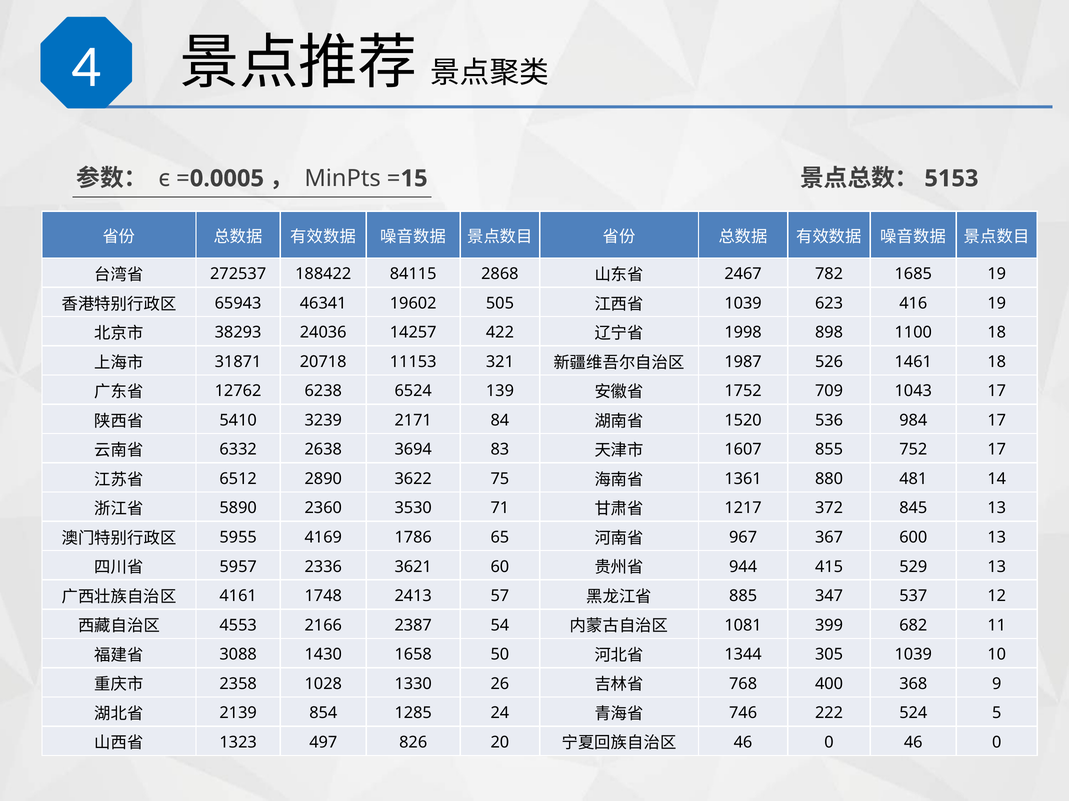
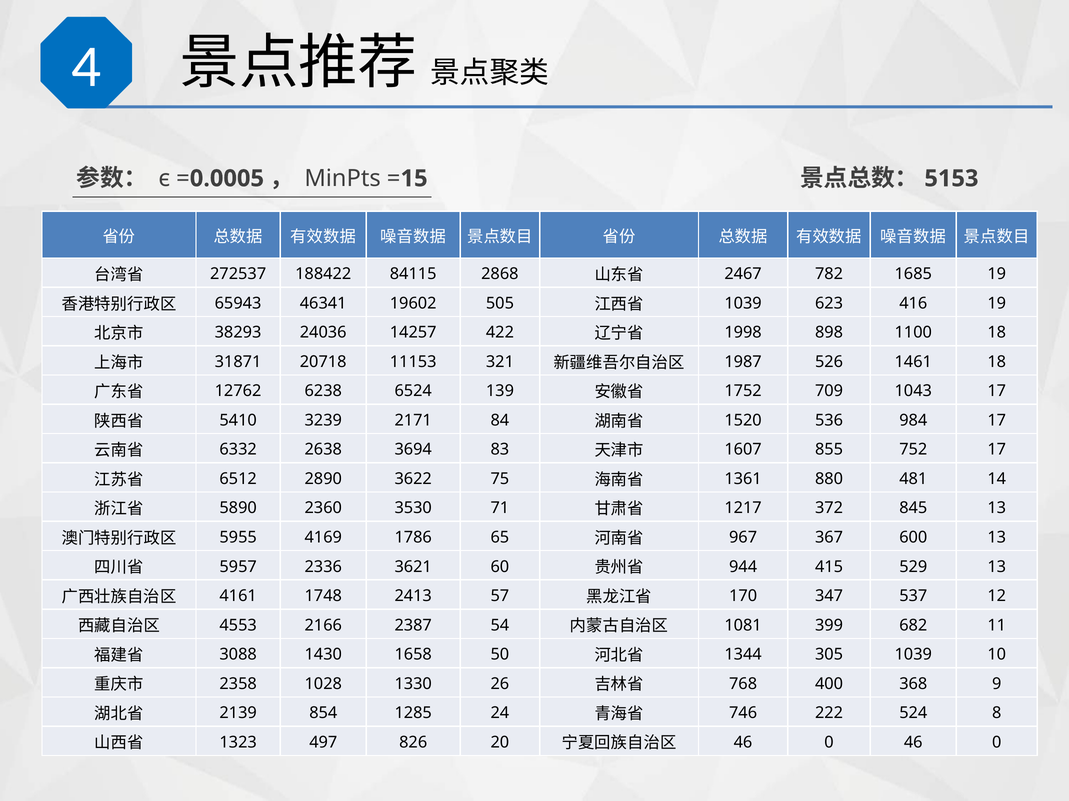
885: 885 -> 170 (743, 596)
5: 5 -> 8 (997, 714)
